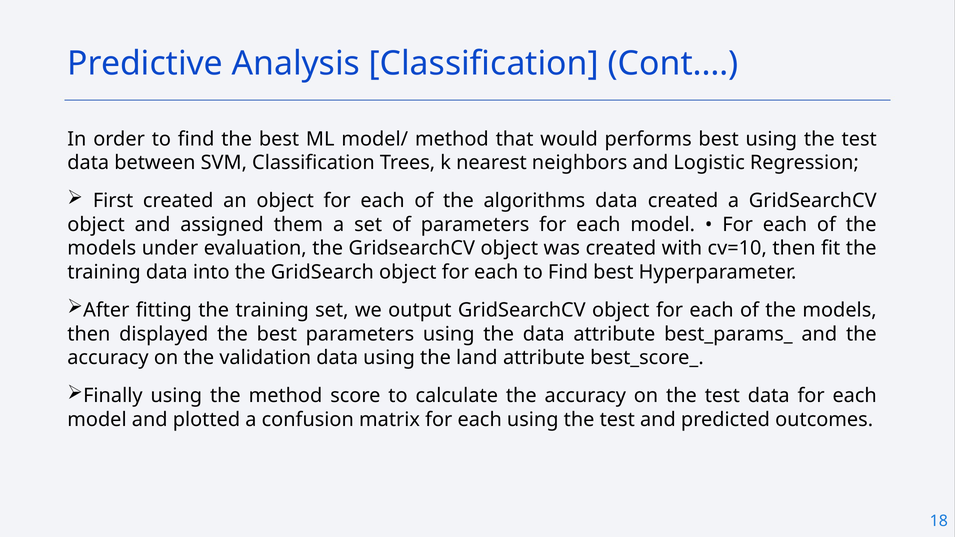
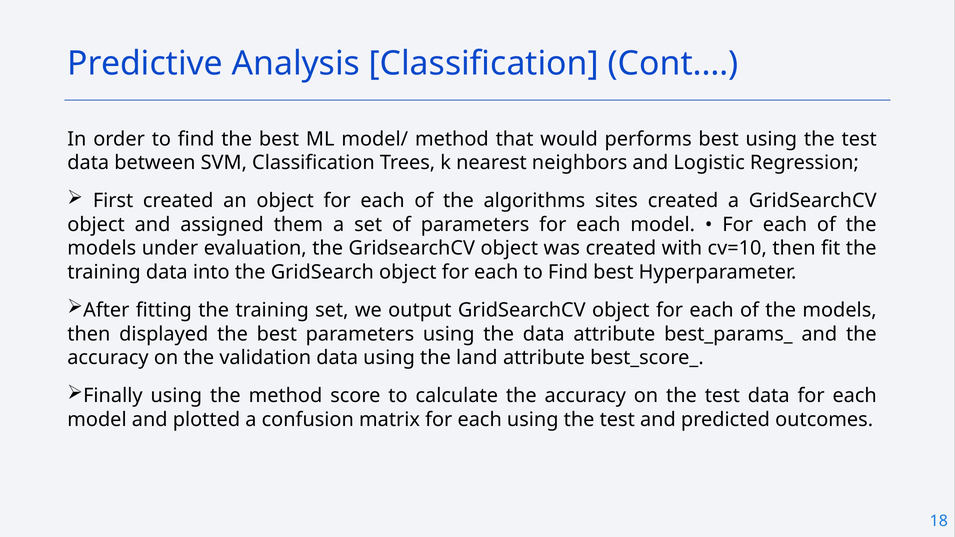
algorithms data: data -> sites (616, 201)
